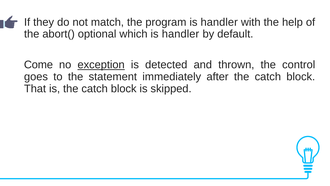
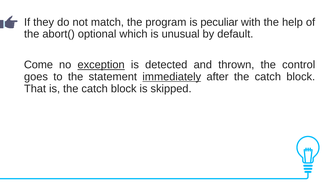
program is handler: handler -> peculiar (219, 22)
which is handler: handler -> unusual (181, 34)
immediately underline: none -> present (172, 77)
